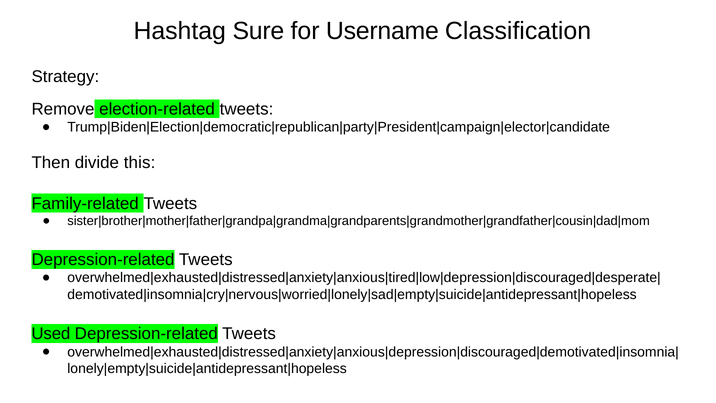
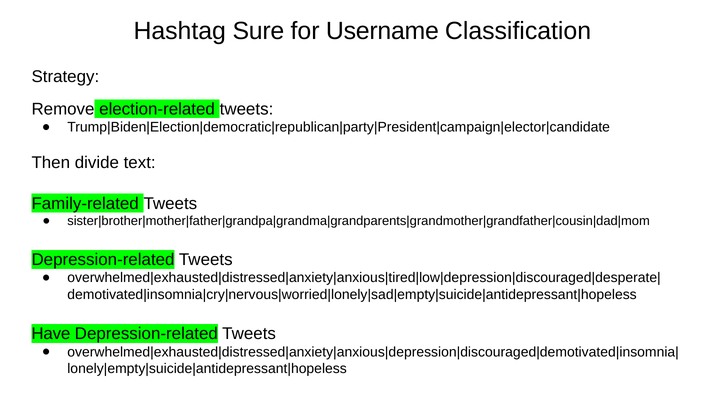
this: this -> text (140, 163)
Used: Used -> Have (51, 333)
